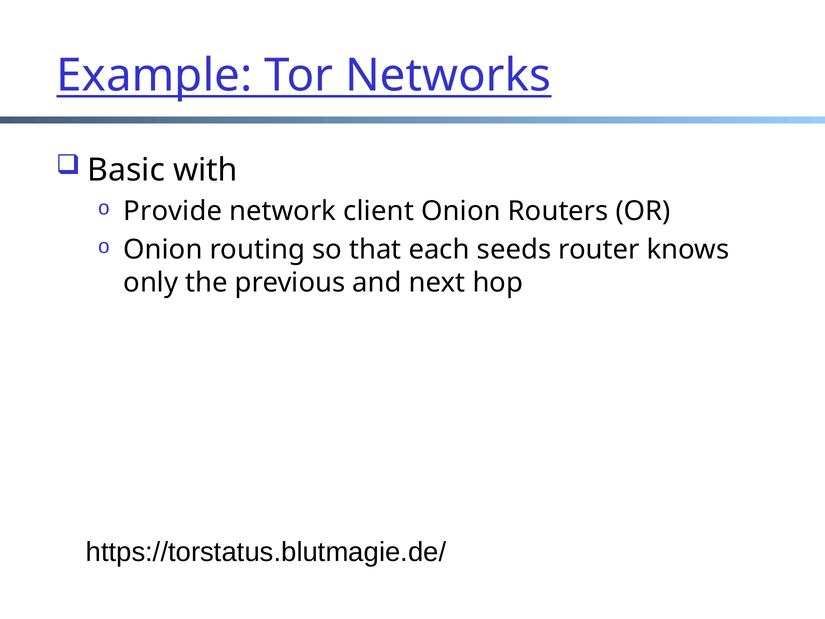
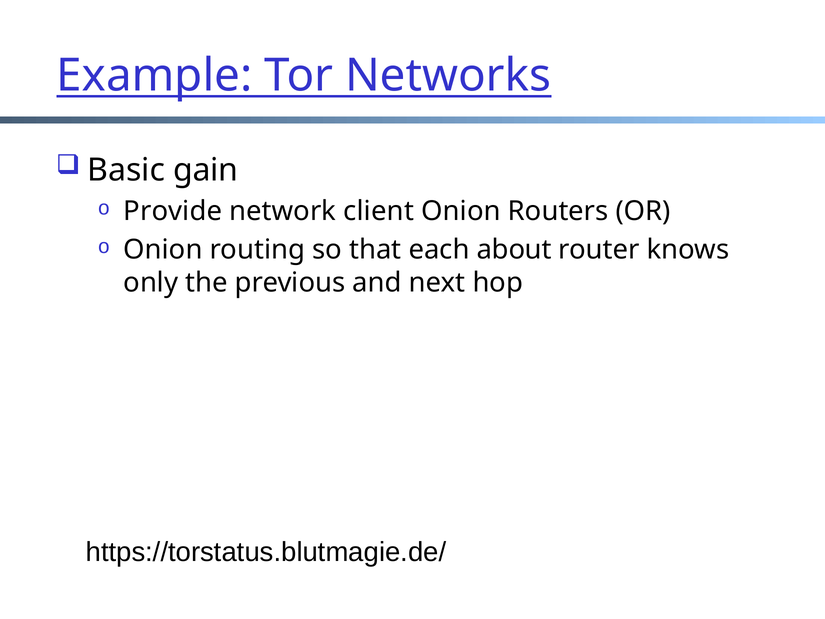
with: with -> gain (206, 170)
seeds: seeds -> about (514, 249)
